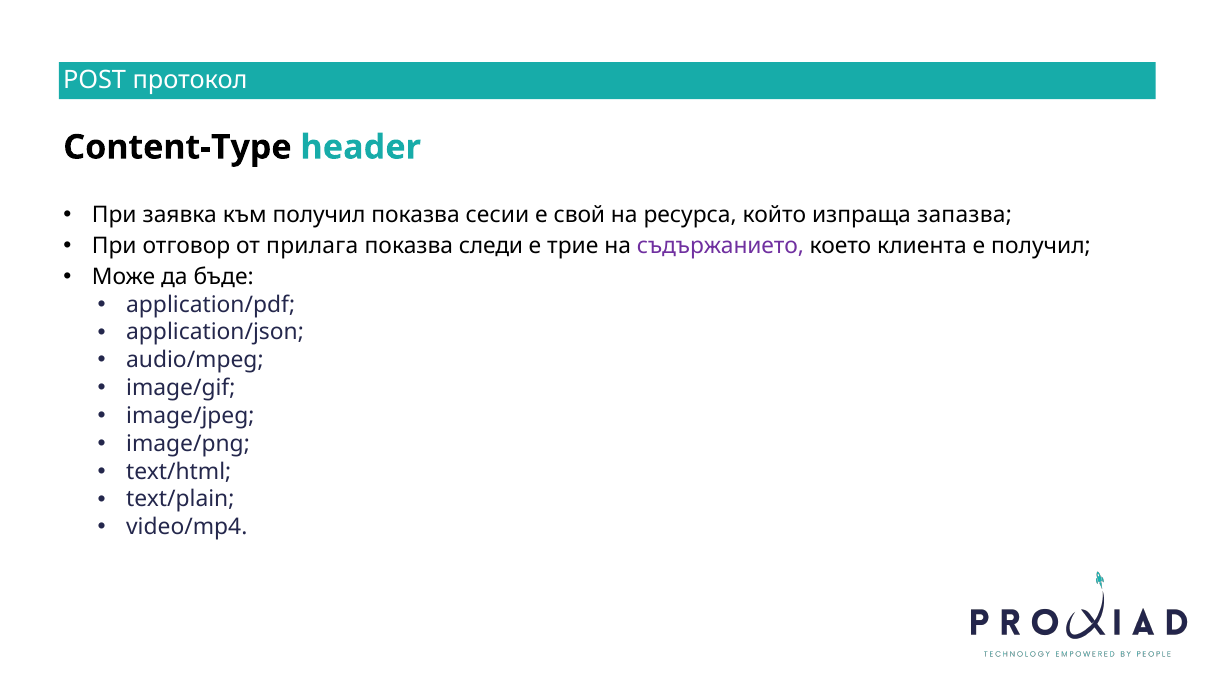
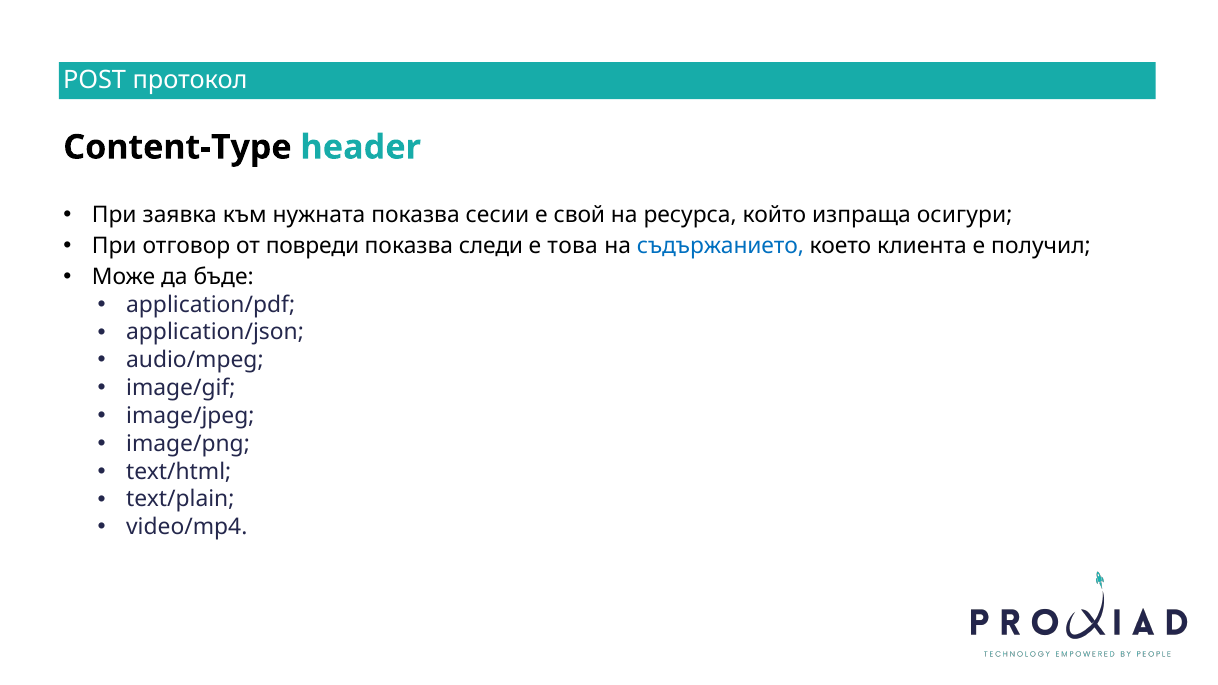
към получил: получил -> нужната (319, 215)
запазва: запазва -> осигури (965, 215)
прилага: прилага -> повреди (312, 246)
трие: трие -> това (573, 246)
съдържанието colour: purple -> blue (720, 246)
